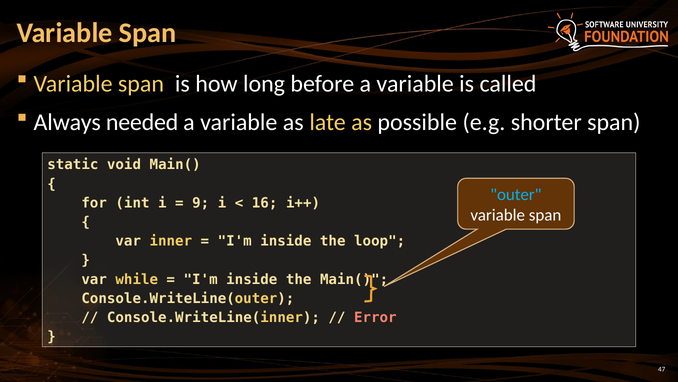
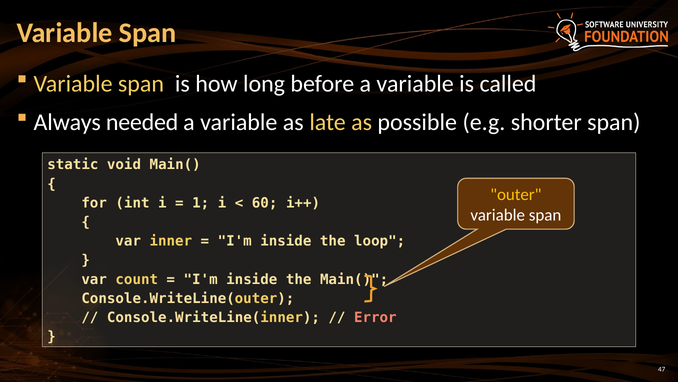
outer colour: light blue -> yellow (516, 194)
9: 9 -> 1 (201, 203)
16: 16 -> 60 (265, 203)
while: while -> count (137, 279)
